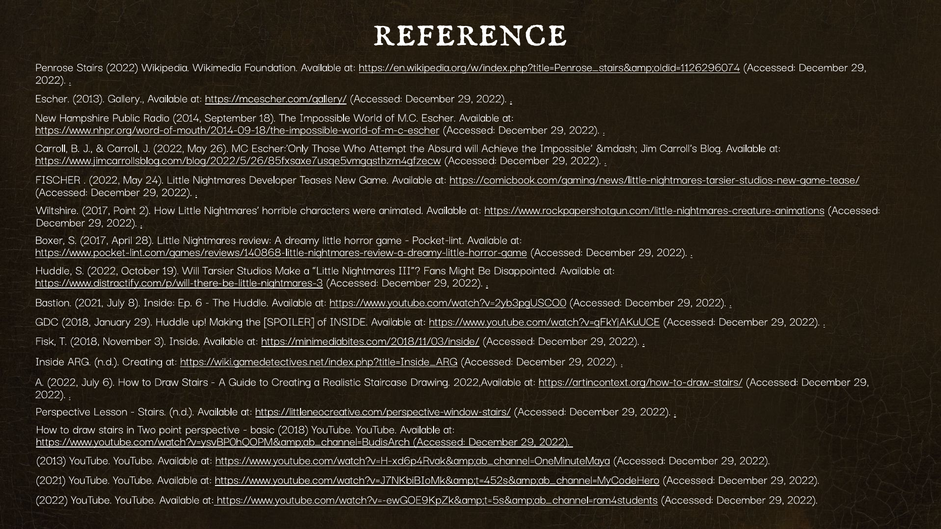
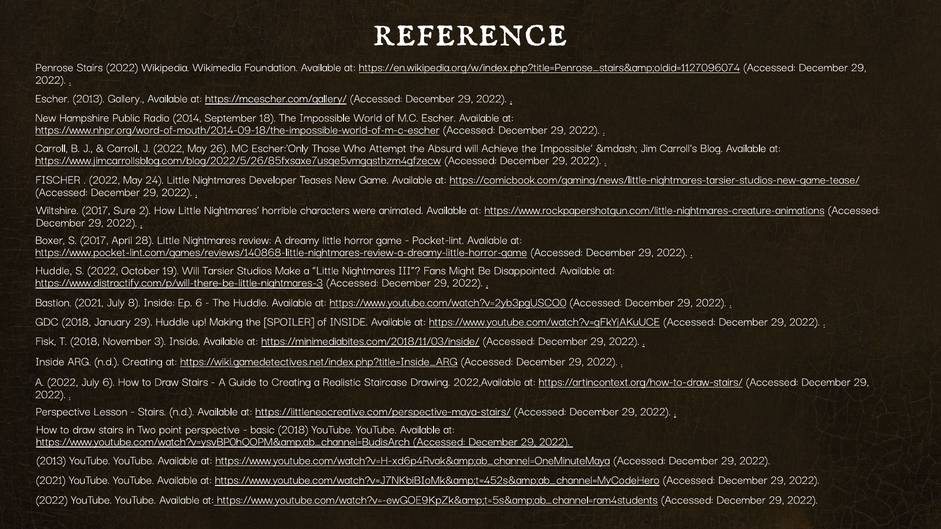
https://en.wikipedia.org/w/index.php?title=Penrose_stairs&amp;oldid=1126296074: https://en.wikipedia.org/w/index.php?title=Penrose_stairs&amp;oldid=1126296074 -> https://en.wikipedia.org/w/index.php?title=Penrose_stairs&amp;oldid=1127096074 (549, 67)
2017 Point: Point -> Sure (125, 210)
https://littleneocreative.com/perspective-window-stairs/: https://littleneocreative.com/perspective-window-stairs/ -> https://littleneocreative.com/perspective-maya-stairs/ (383, 411)
